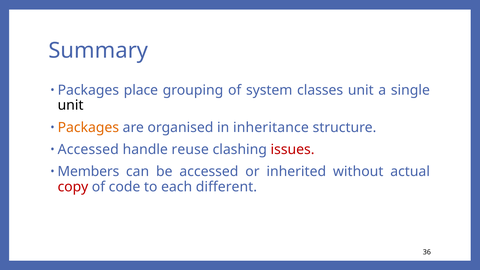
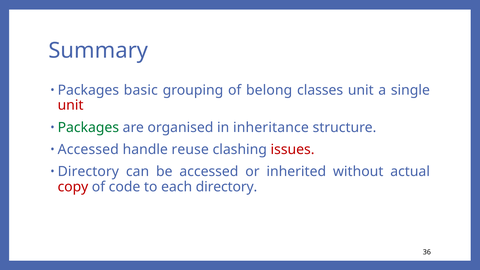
place: place -> basic (141, 90)
system: system -> belong (269, 90)
unit colour: black -> red (71, 105)
Packages colour: orange -> green (88, 127)
Members: Members -> Directory (88, 172)
each different: different -> directory (227, 187)
